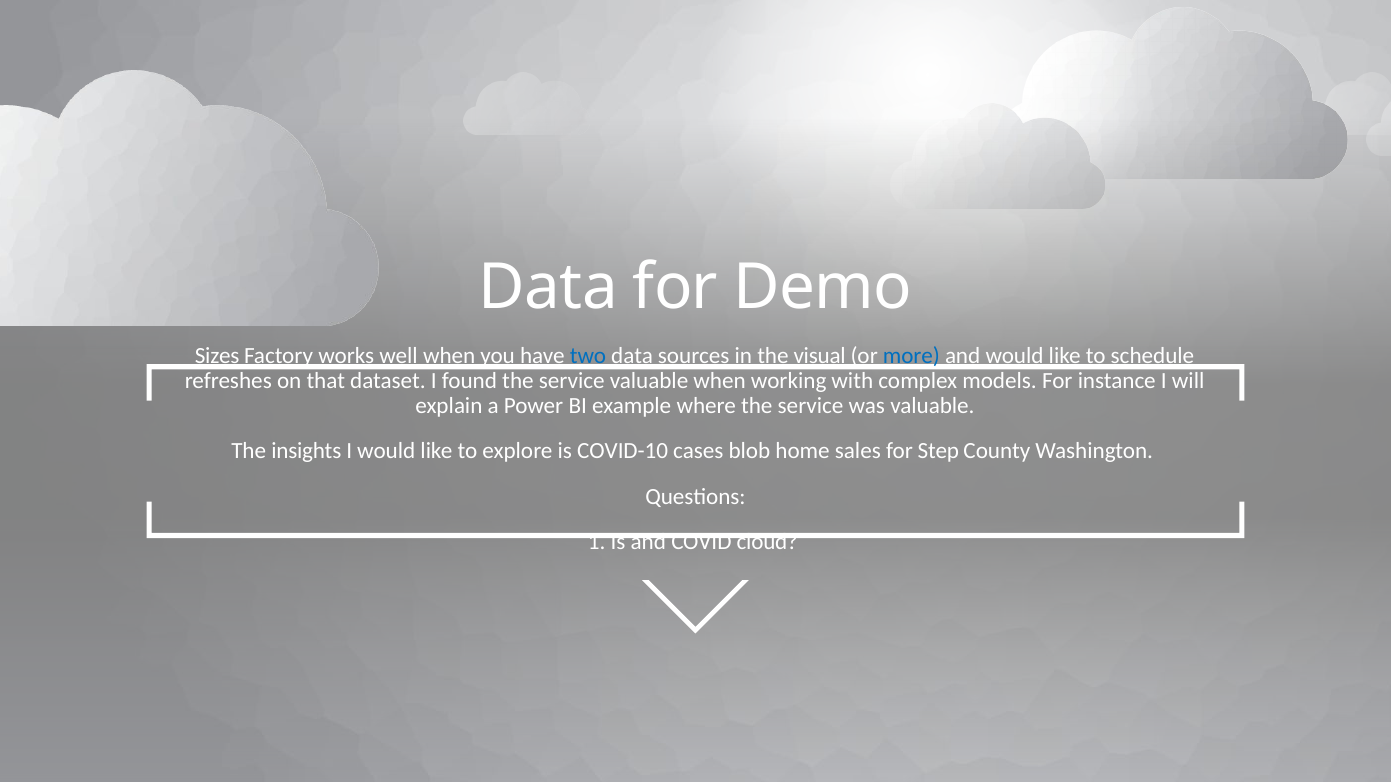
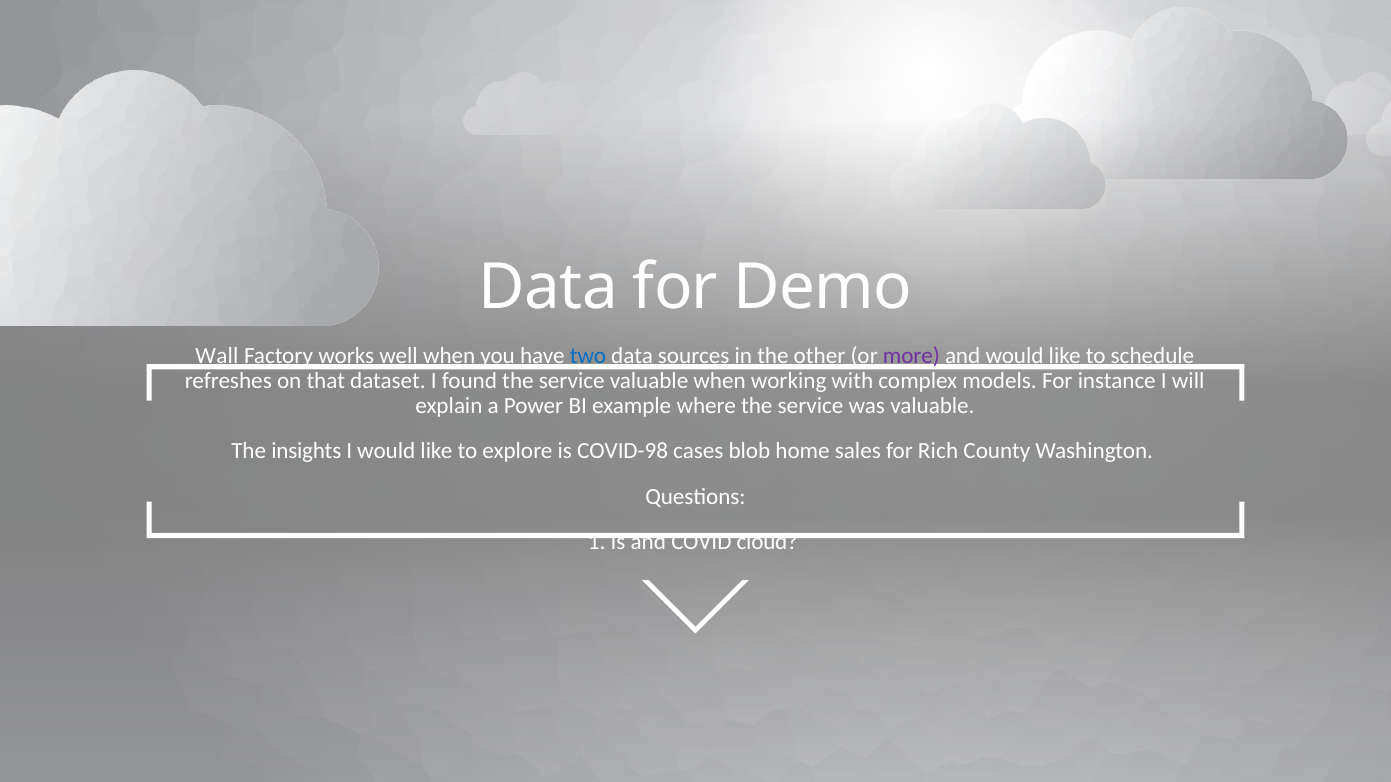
Sizes: Sizes -> Wall (217, 356)
visual: visual -> other (820, 356)
more colour: blue -> purple (911, 356)
COVID-10: COVID-10 -> COVID-98 (623, 451)
Step: Step -> Rich (938, 451)
